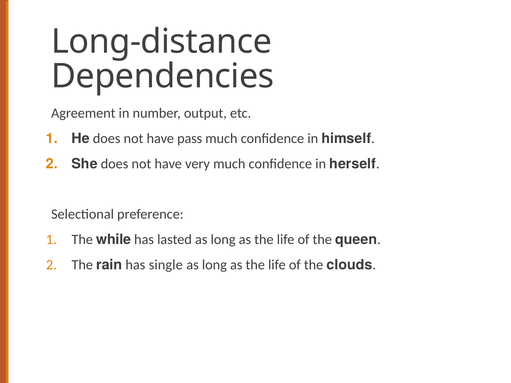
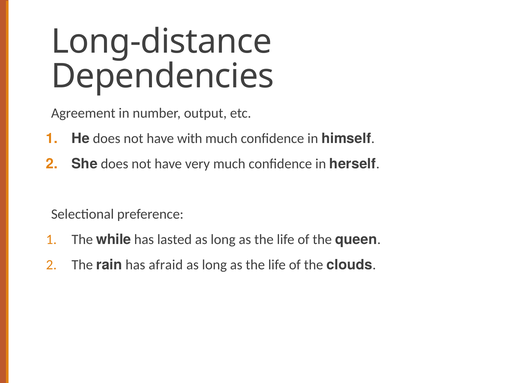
pass: pass -> with (190, 139)
single: single -> afraid (166, 265)
